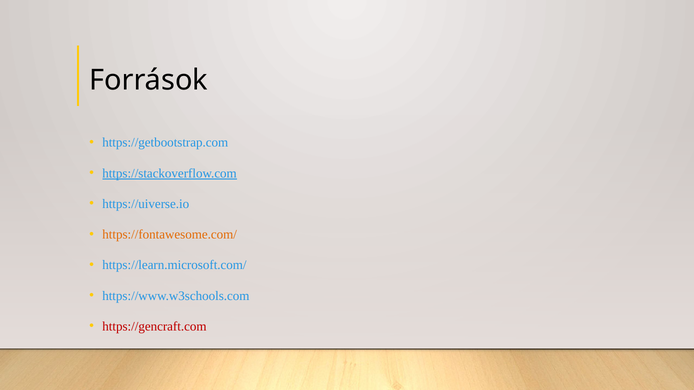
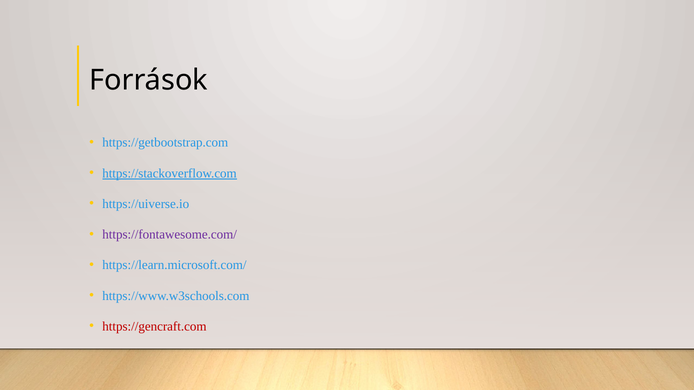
https://fontawesome.com/ colour: orange -> purple (170, 235)
